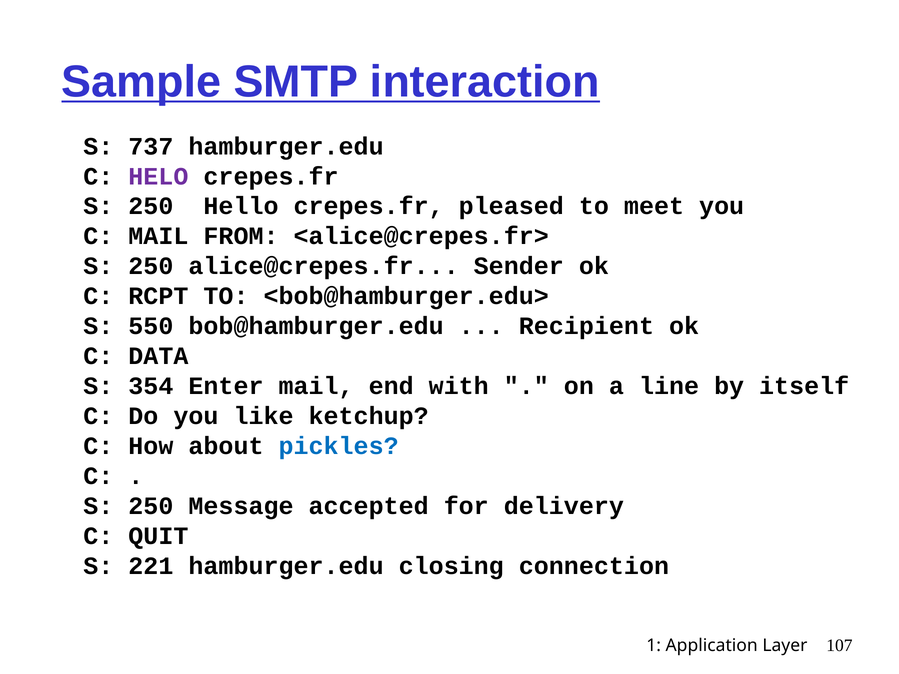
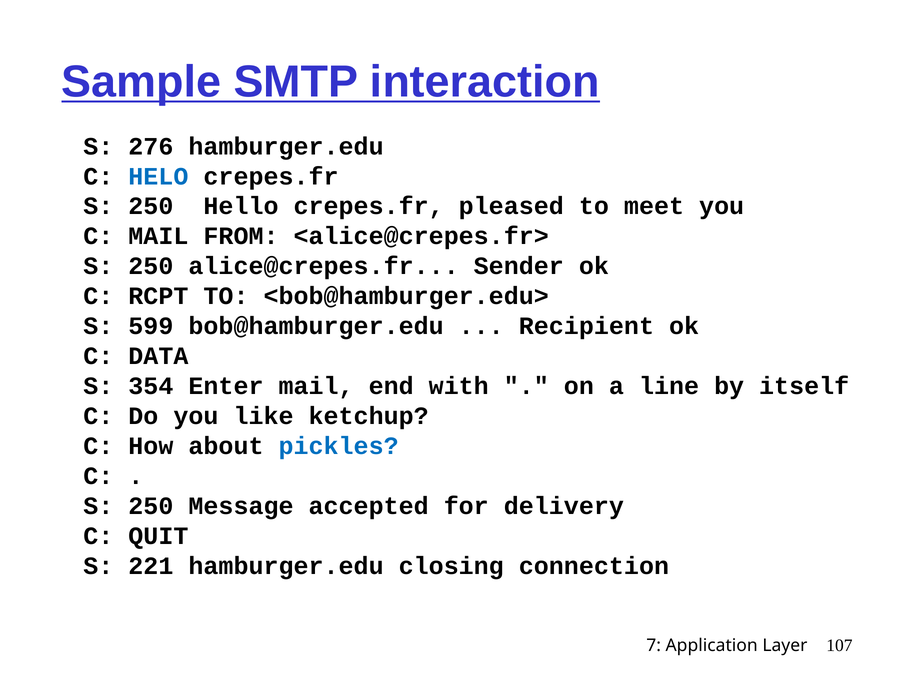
737: 737 -> 276 (151, 146)
HELO colour: purple -> blue (158, 176)
550: 550 -> 599 (151, 326)
1: 1 -> 7 (654, 646)
